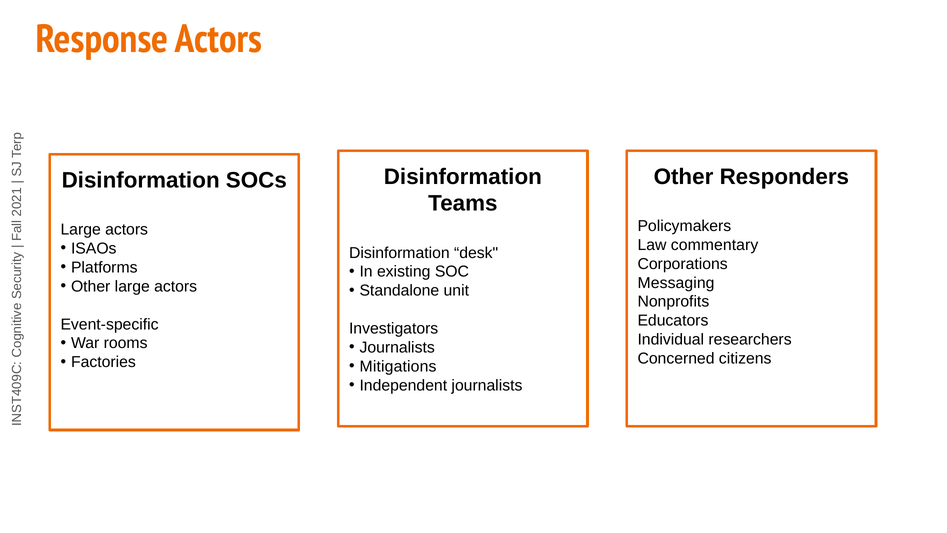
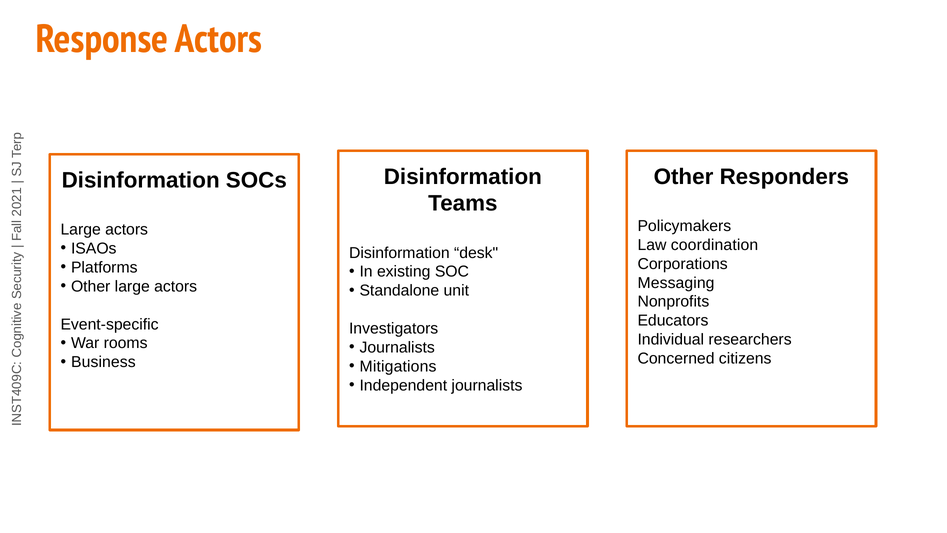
commentary: commentary -> coordination (715, 245)
Factories: Factories -> Business (103, 362)
